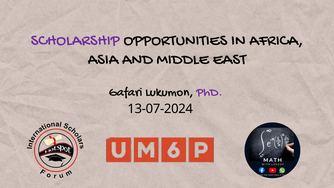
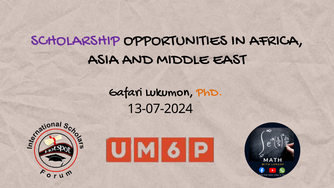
PhD colour: purple -> orange (209, 91)
